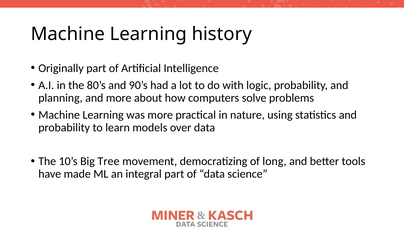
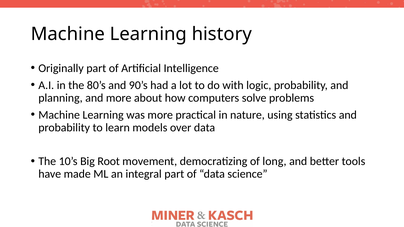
Tree: Tree -> Root (109, 162)
